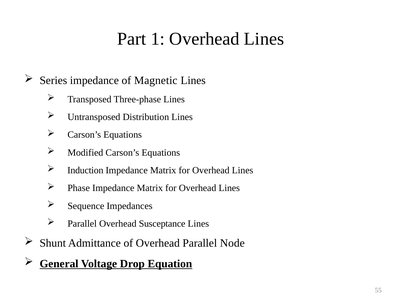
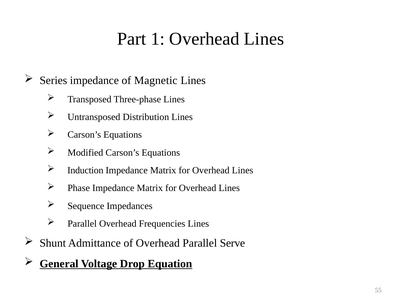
Susceptance: Susceptance -> Frequencies (162, 224)
Node: Node -> Serve (232, 244)
